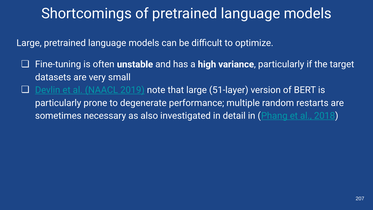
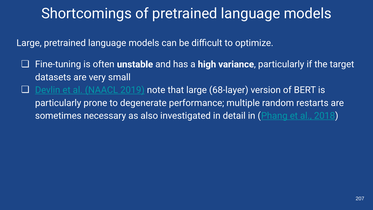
51-layer: 51-layer -> 68-layer (229, 90)
